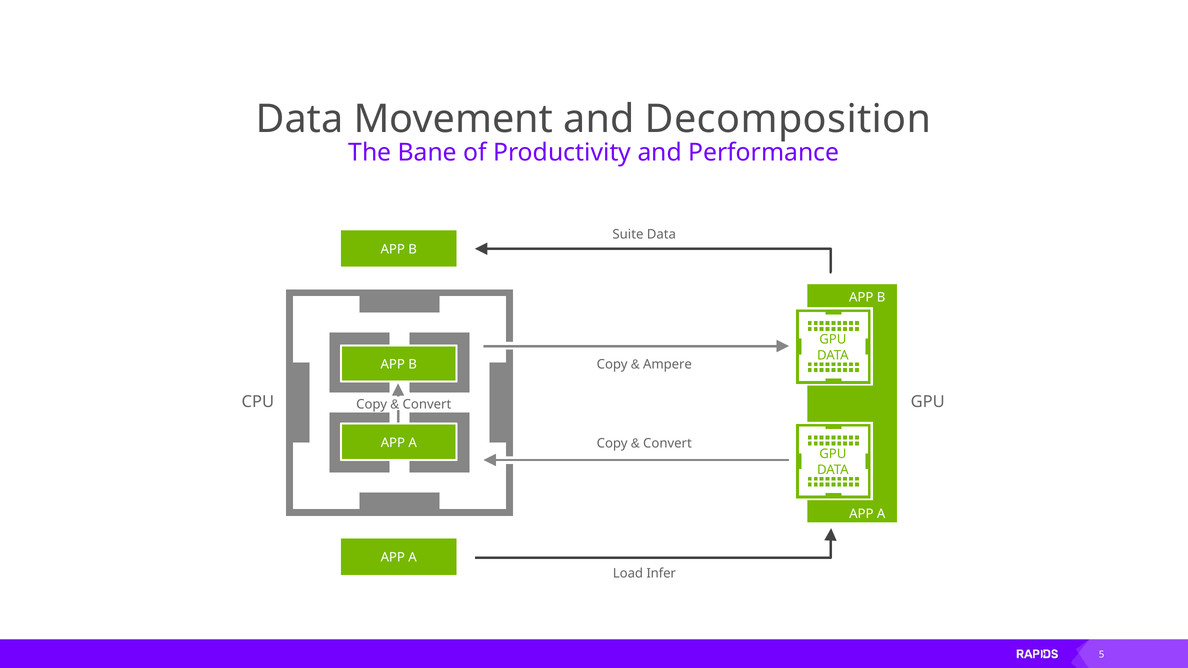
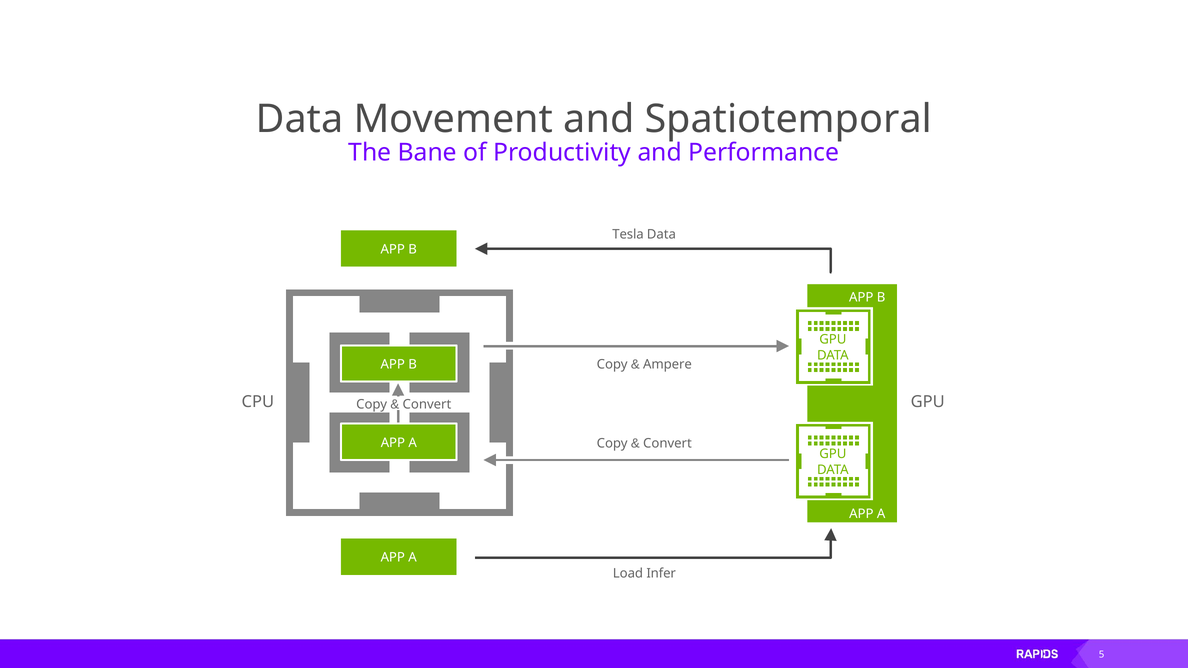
Decomposition: Decomposition -> Spatiotemporal (788, 119)
Suite: Suite -> Tesla (628, 234)
